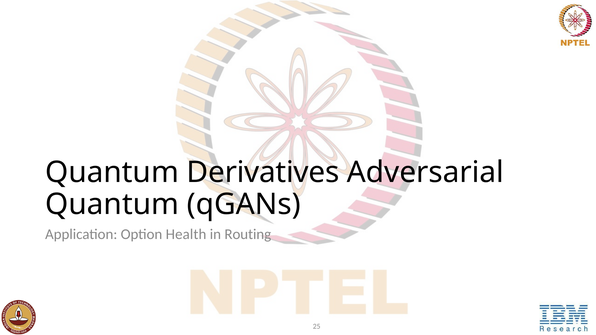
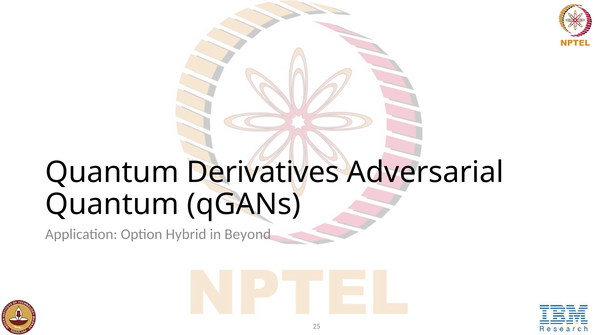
Health: Health -> Hybrid (186, 235)
Routing: Routing -> Beyond (248, 235)
